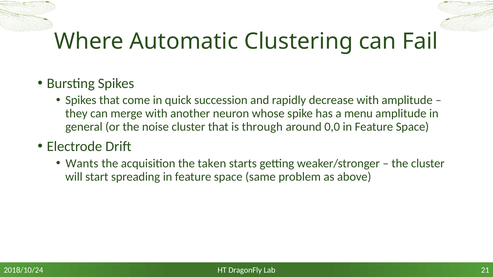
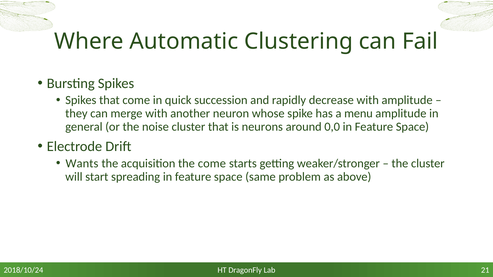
through: through -> neurons (262, 127)
the taken: taken -> come (212, 163)
